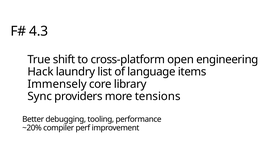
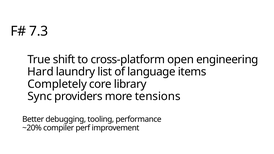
4.3: 4.3 -> 7.3 (39, 31)
Hack: Hack -> Hard (40, 72)
Immensely: Immensely -> Completely (57, 84)
